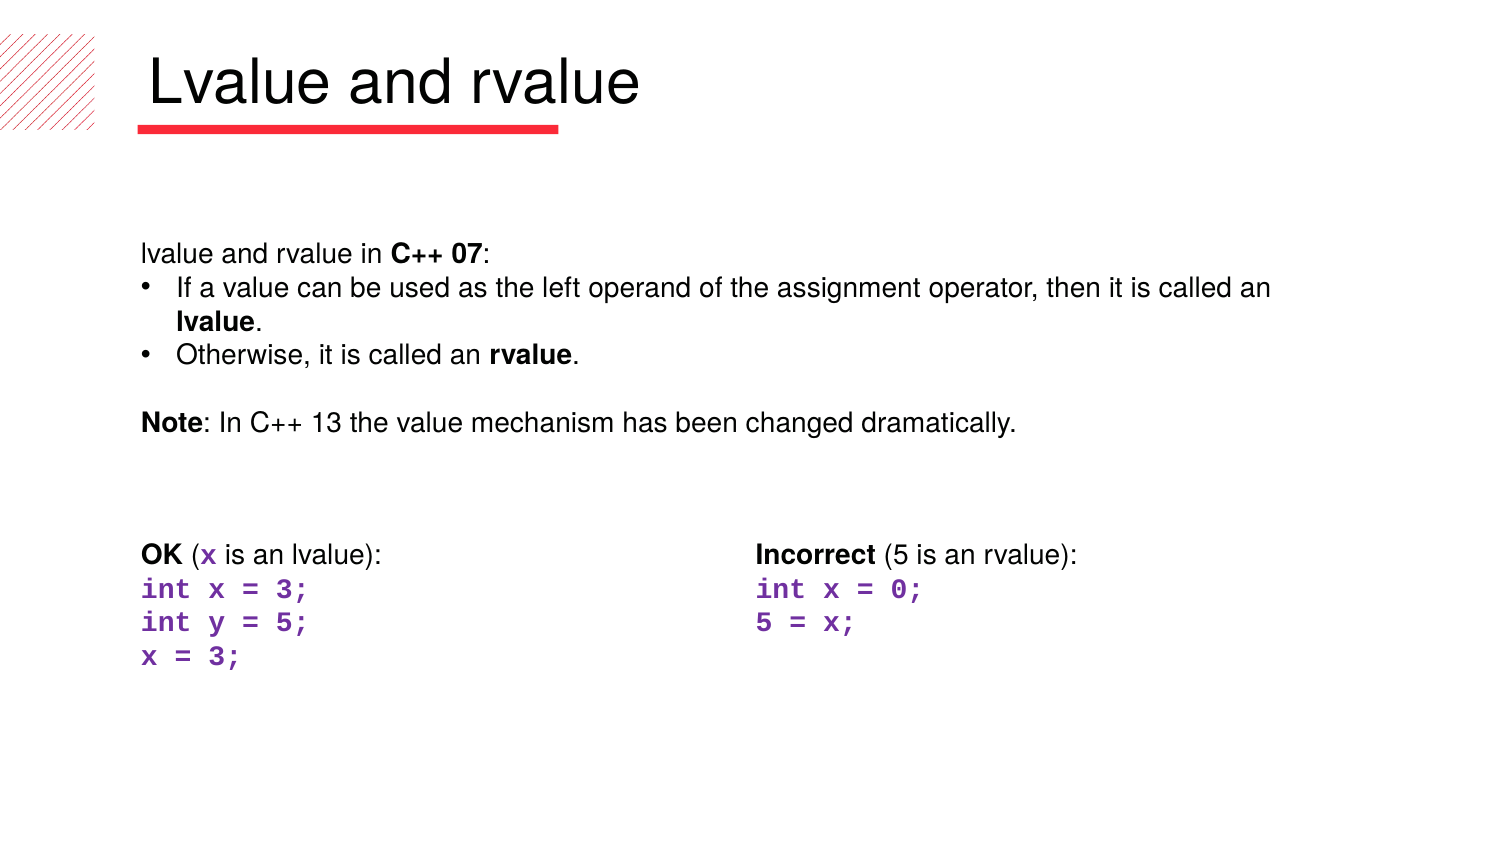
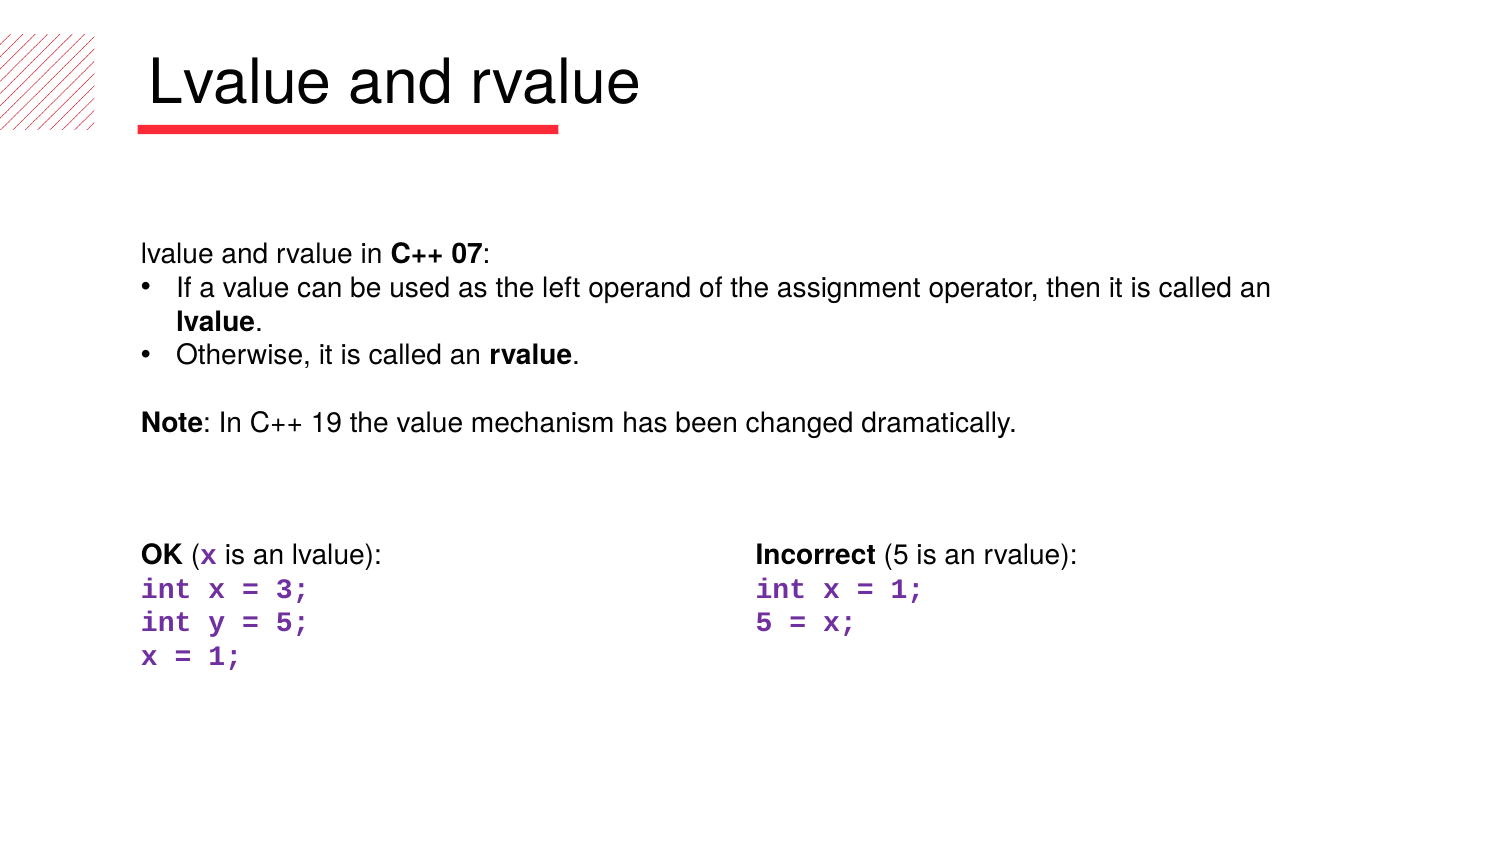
13: 13 -> 19 (326, 423)
0: 0 -> 1 (907, 589)
3: 3 -> 1 (225, 656)
